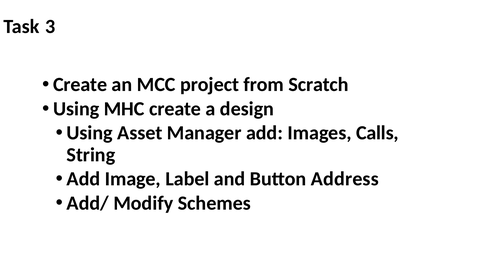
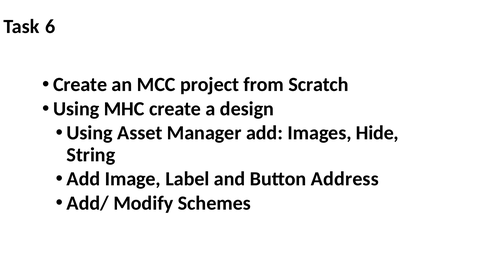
3: 3 -> 6 (50, 27)
Calls: Calls -> Hide (377, 133)
